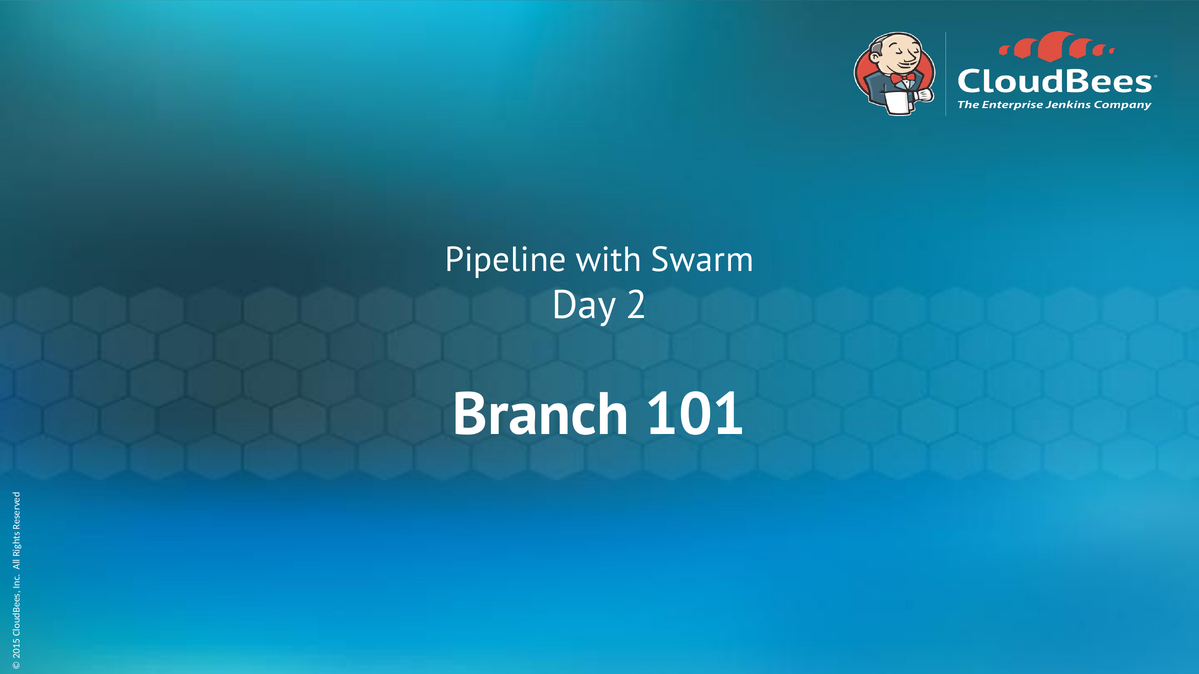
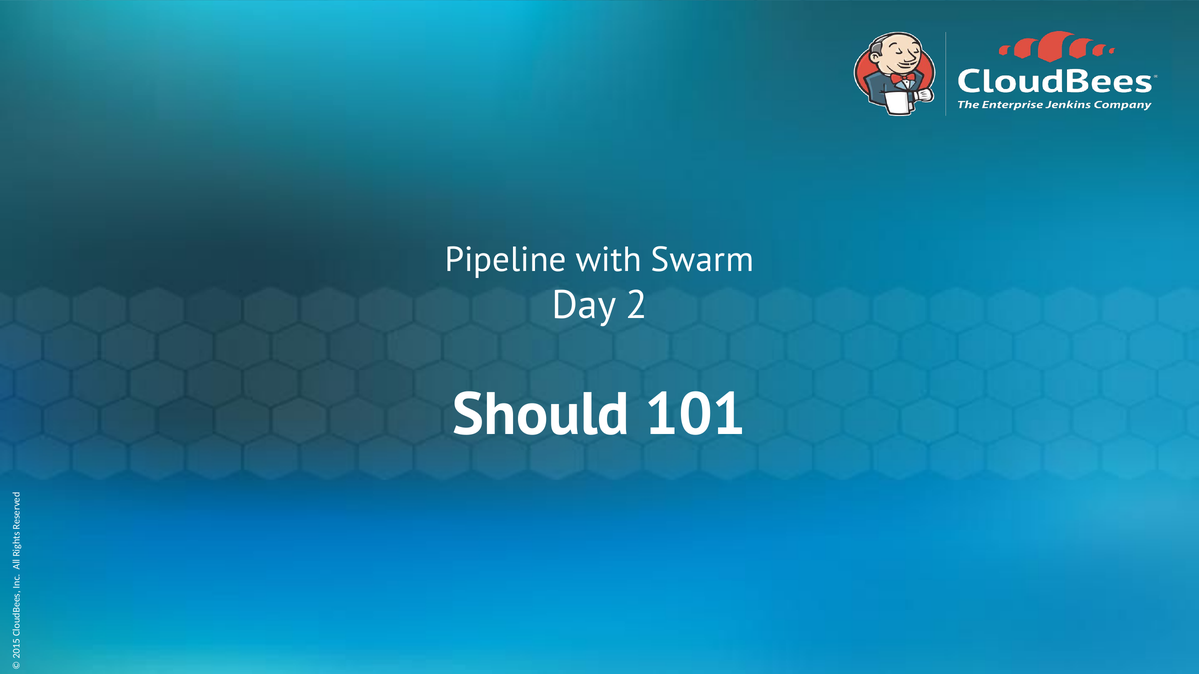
Branch: Branch -> Should (541, 415)
